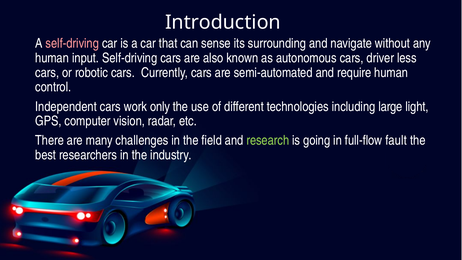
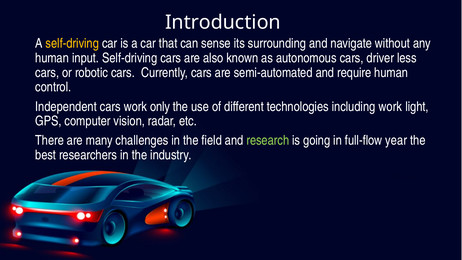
self-driving colour: pink -> yellow (72, 43)
including large: large -> work (390, 106)
fault: fault -> year (396, 140)
